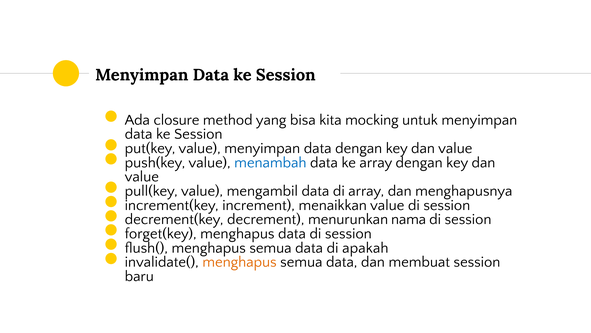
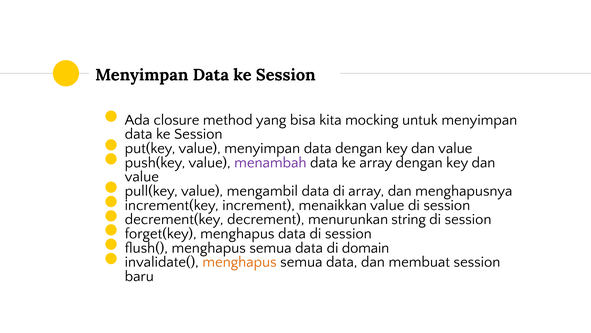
menambah colour: blue -> purple (270, 162)
nama: nama -> string (409, 219)
apakah: apakah -> domain (365, 247)
